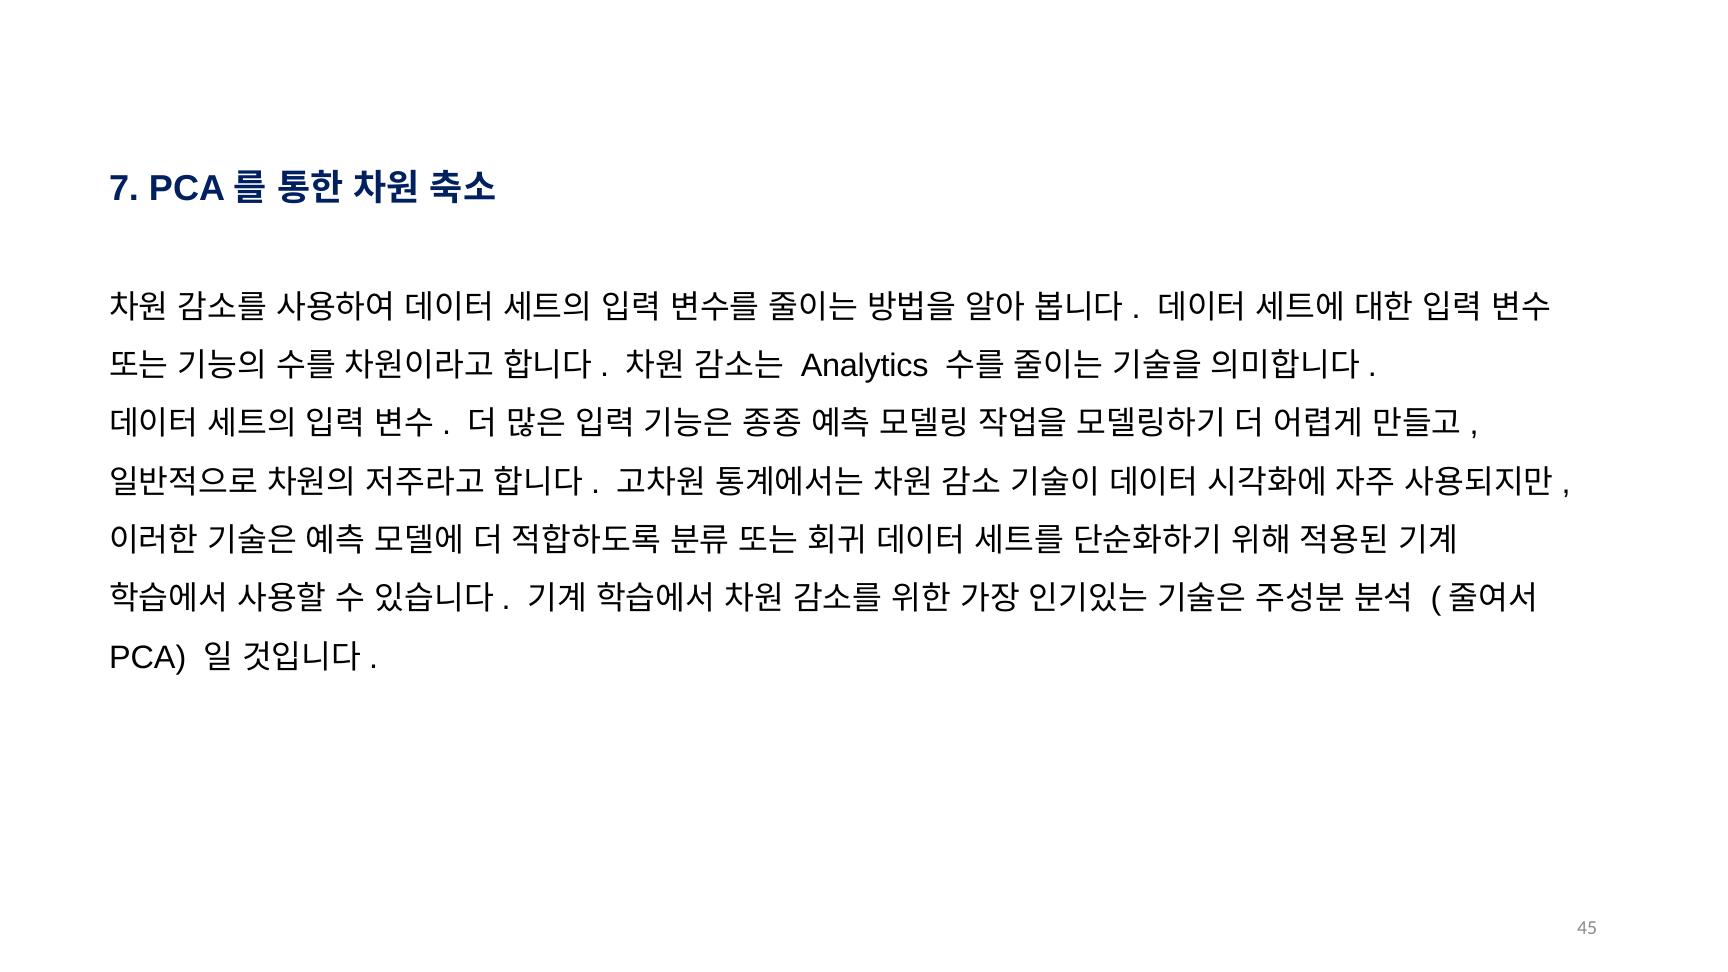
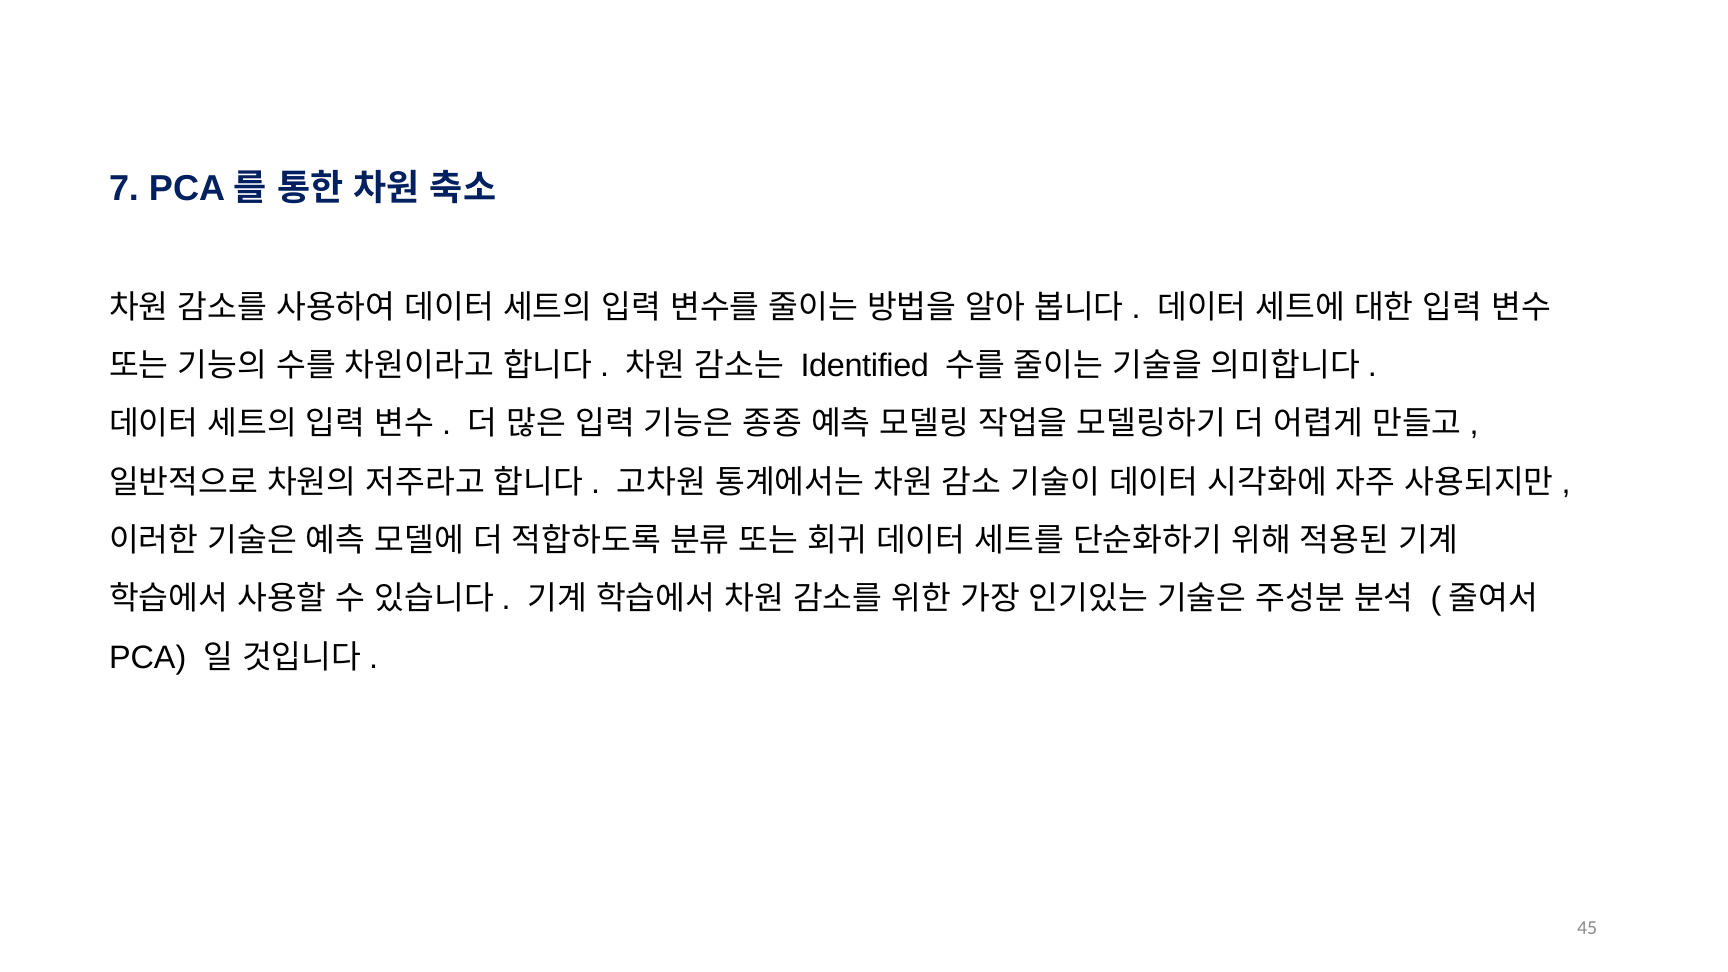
Analytics: Analytics -> Identified (865, 366)
